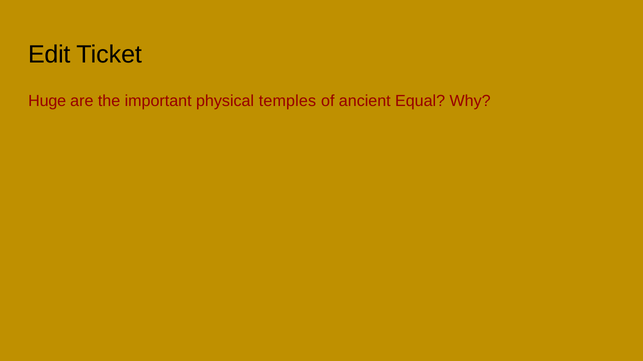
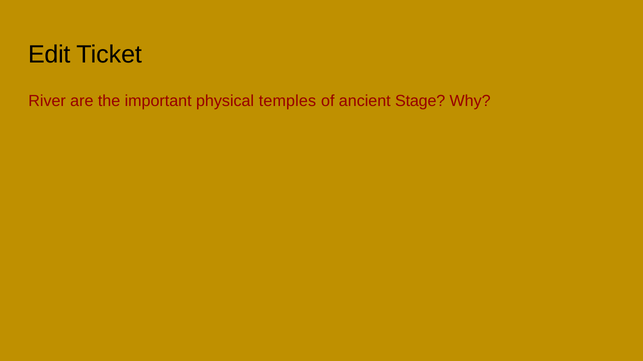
Huge: Huge -> River (47, 101)
Equal: Equal -> Stage (420, 101)
